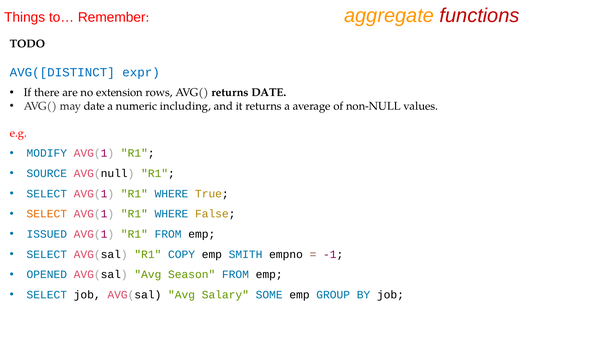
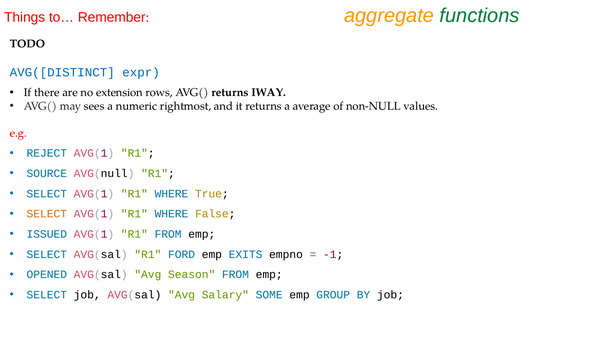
functions colour: red -> green (480, 16)
returns DATE: DATE -> IWAY (269, 93)
may date: date -> sees (94, 106)
including: including -> rightmost (186, 106)
MODIFY: MODIFY -> REJECT (47, 153)
COPY: COPY -> FORD (182, 254)
SMITH: SMITH -> EXITS (246, 254)
